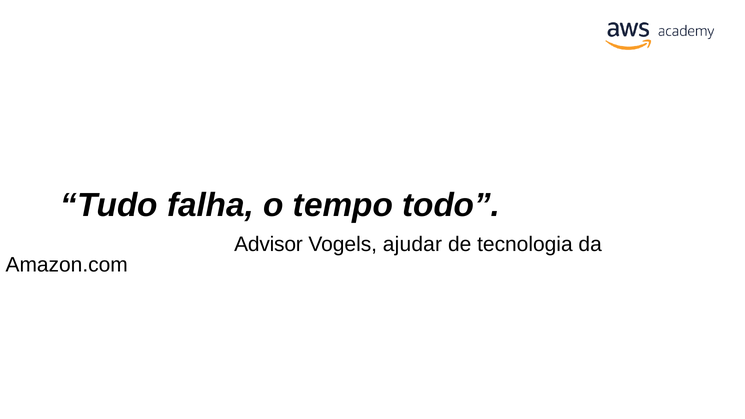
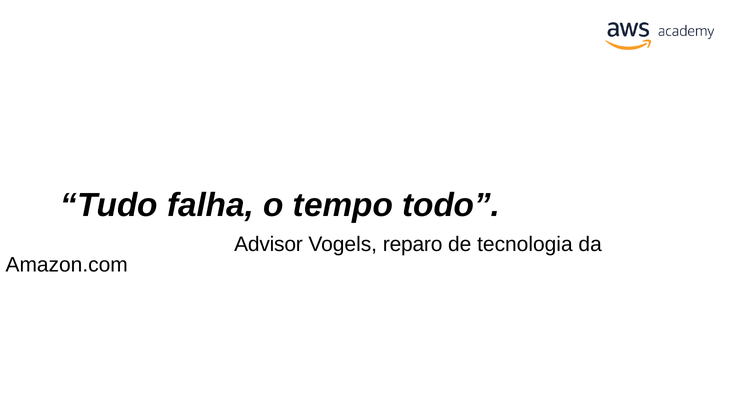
ajudar: ajudar -> reparo (413, 245)
